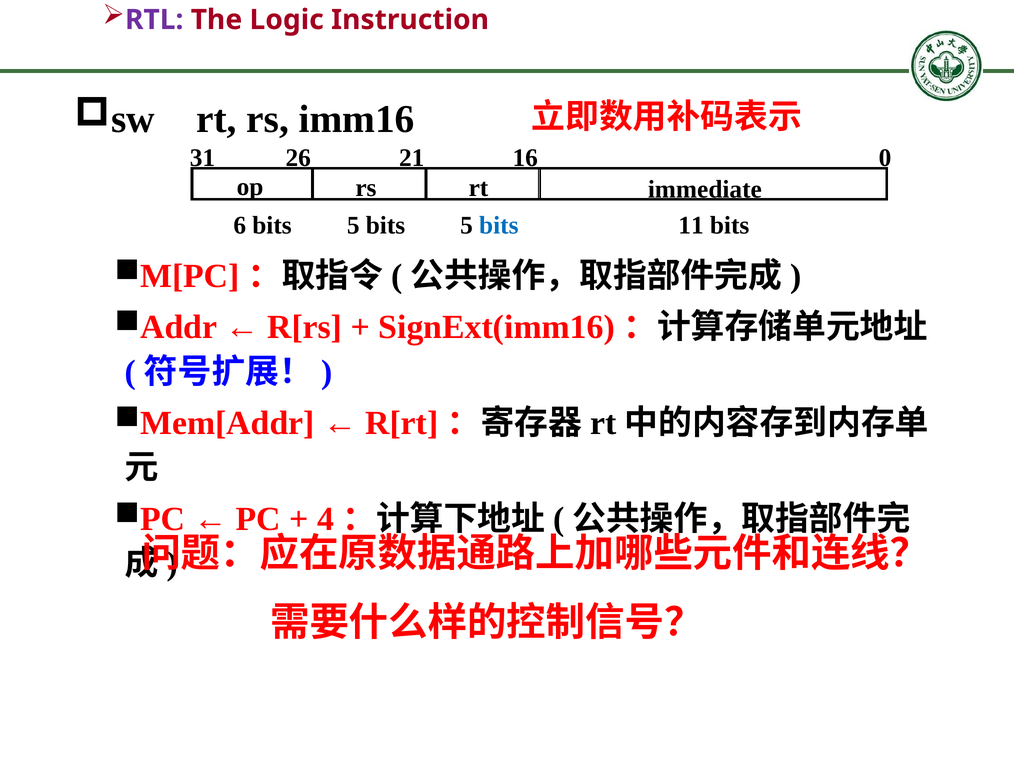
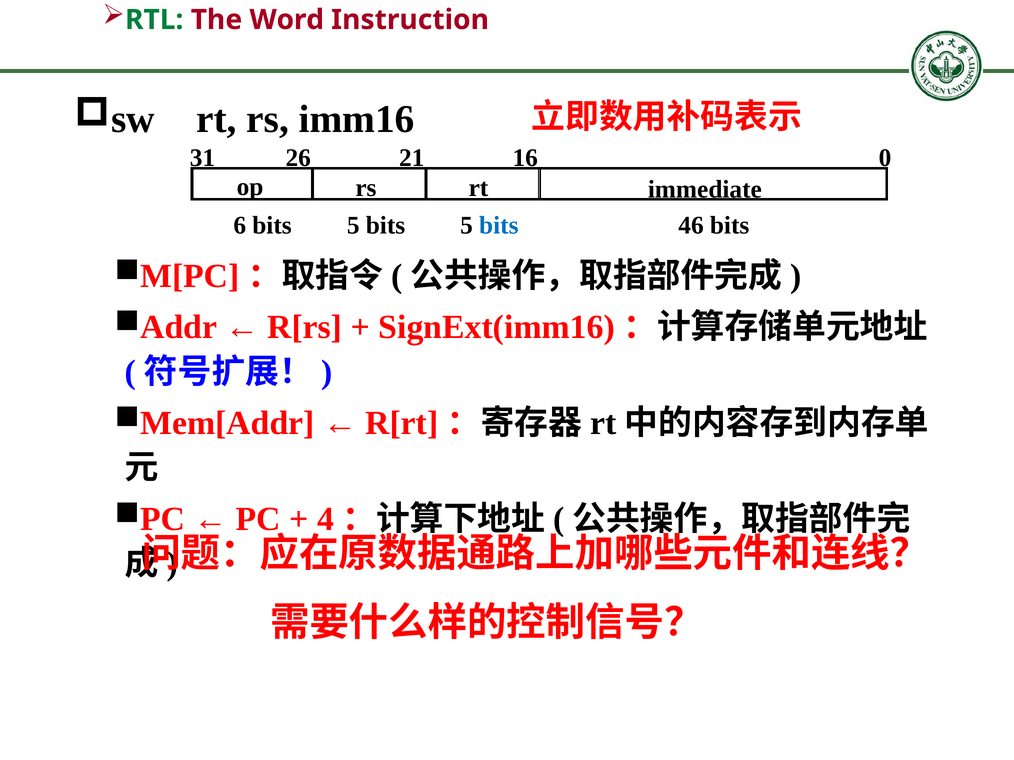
RTL colour: purple -> green (154, 20)
Logic: Logic -> Word (287, 20)
11: 11 -> 46 (691, 226)
